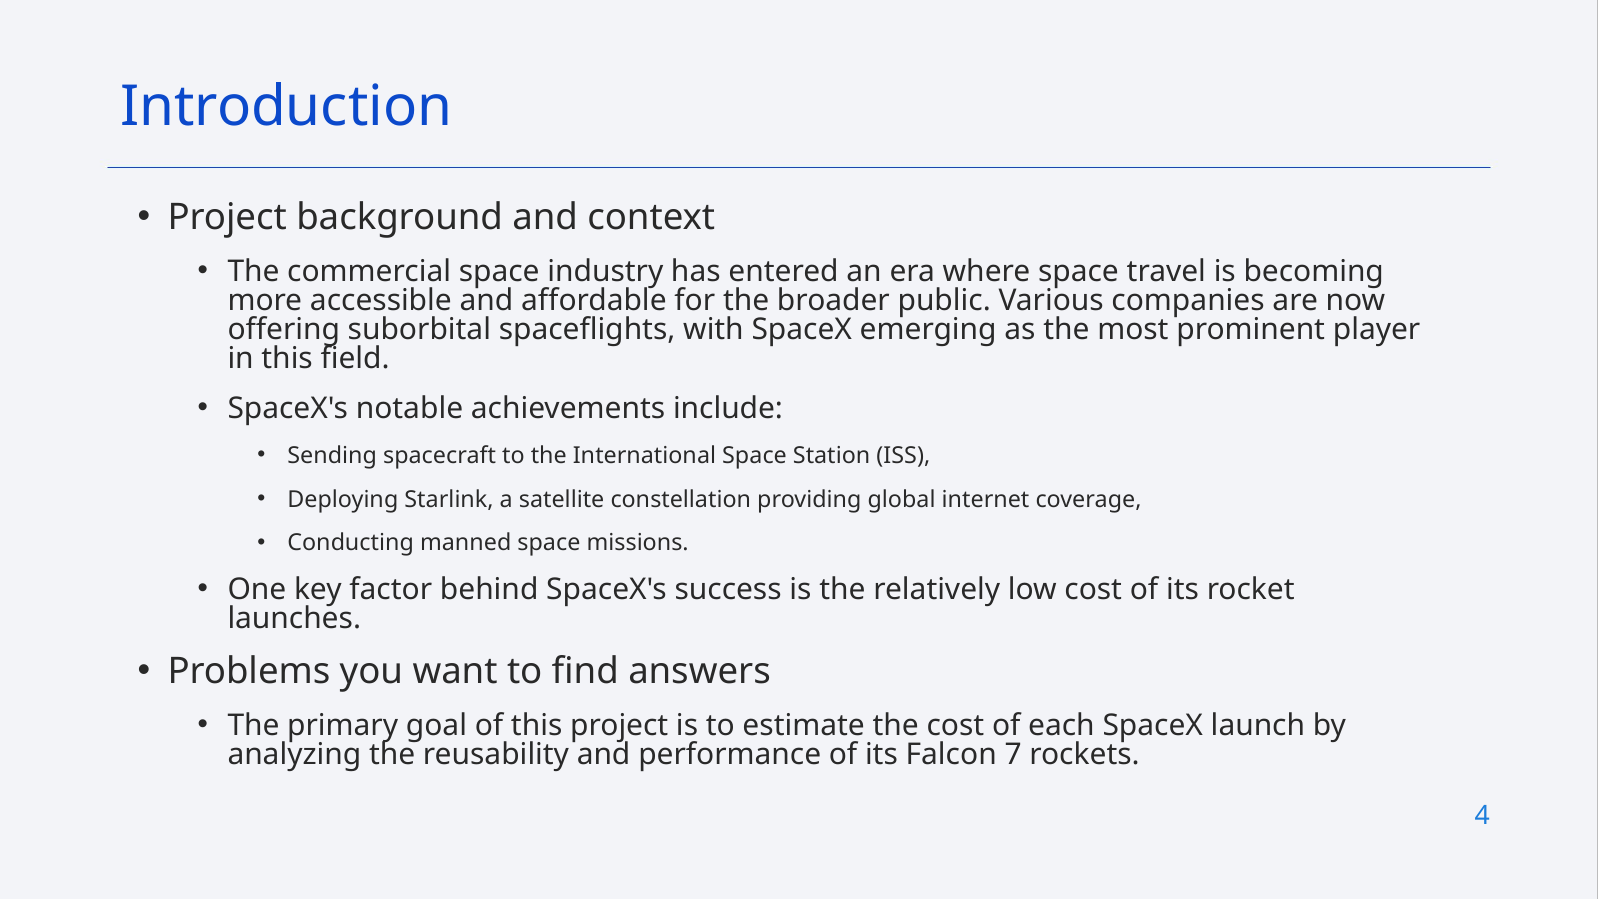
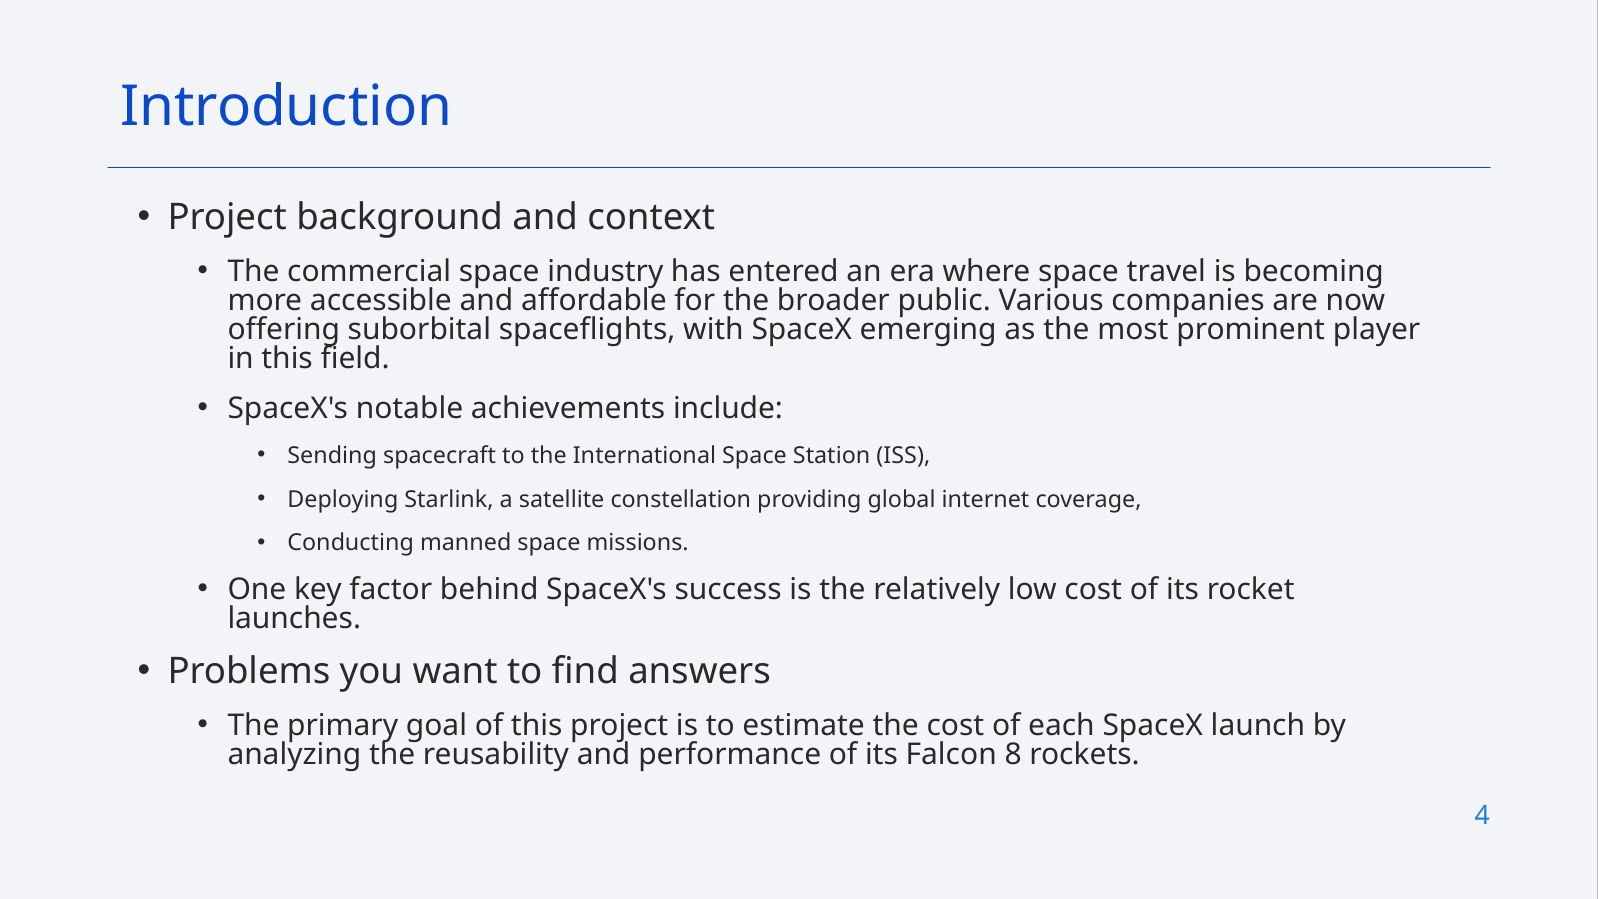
7: 7 -> 8 (1013, 754)
